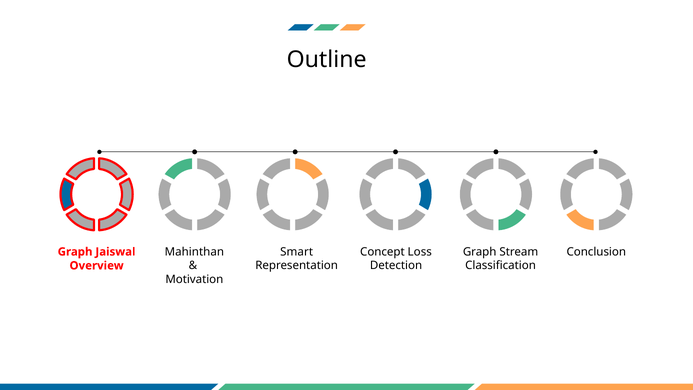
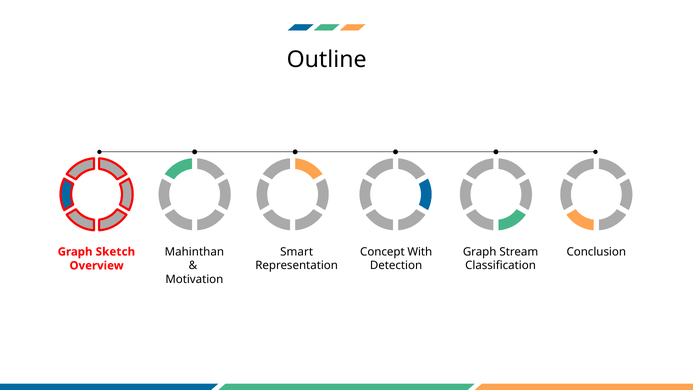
Loss: Loss -> With (420, 252)
Jaiswal: Jaiswal -> Sketch (115, 252)
